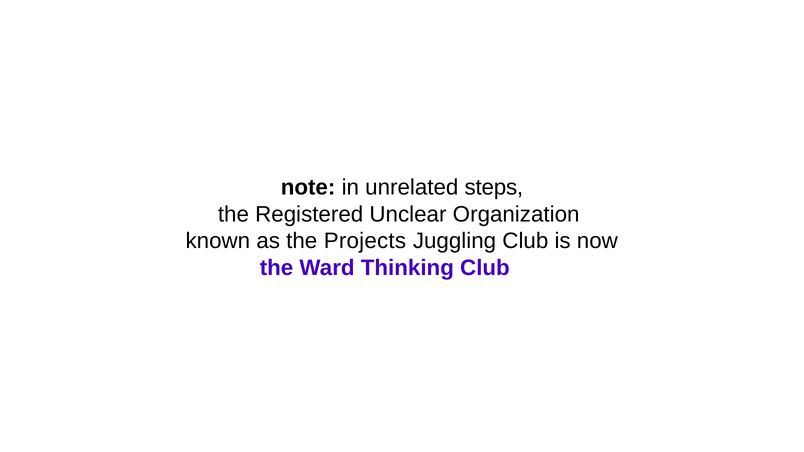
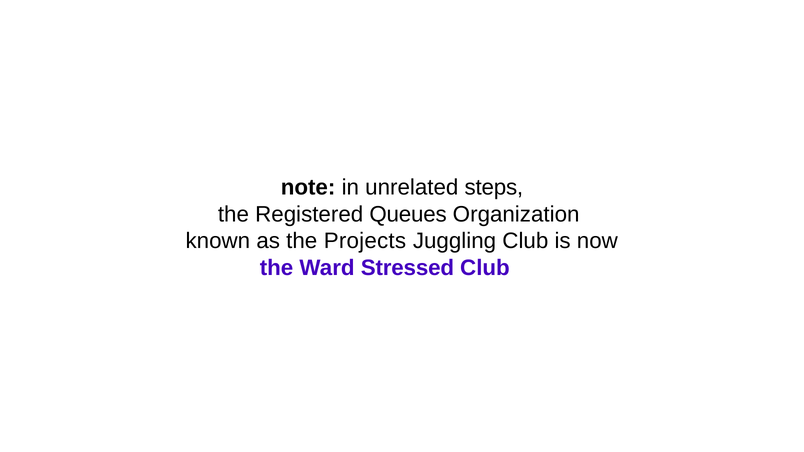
Unclear: Unclear -> Queues (408, 214)
Thinking: Thinking -> Stressed (407, 268)
